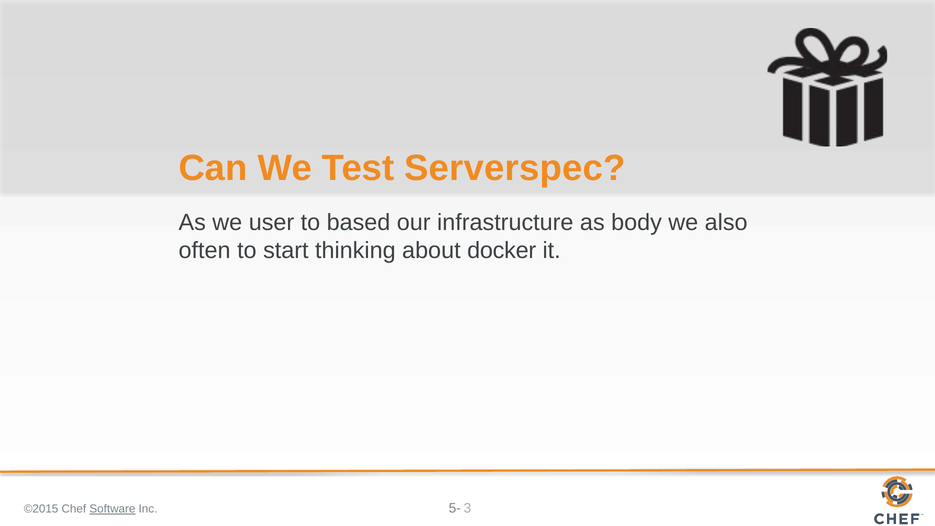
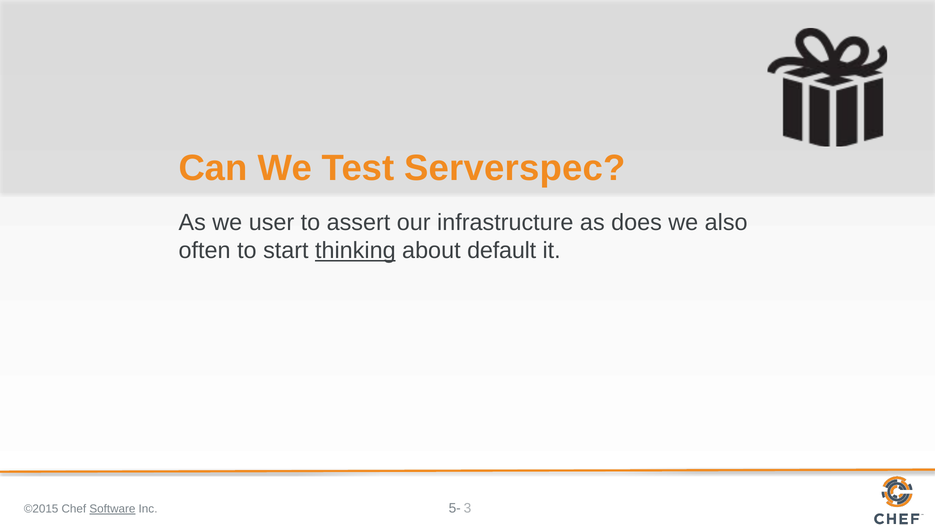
based: based -> assert (358, 223)
body: body -> does (637, 223)
thinking underline: none -> present (355, 251)
docker: docker -> default (502, 251)
